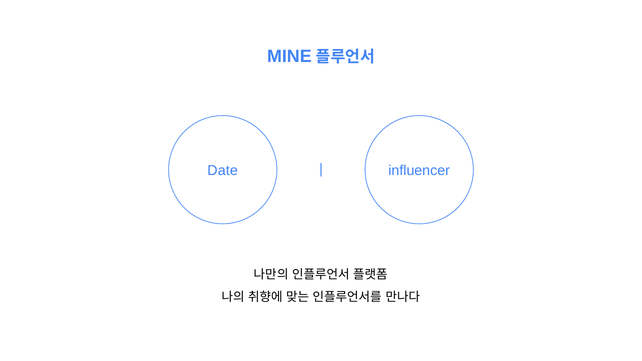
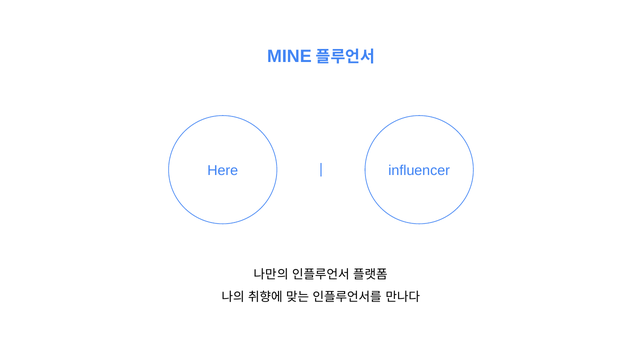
Date: Date -> Here (223, 171)
